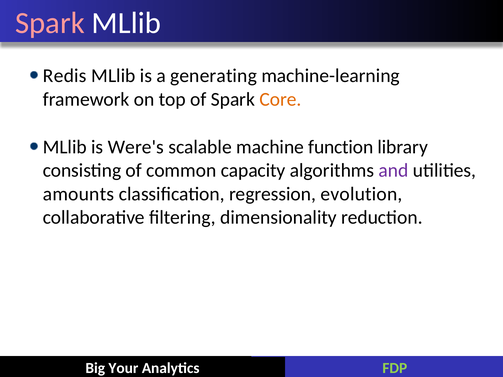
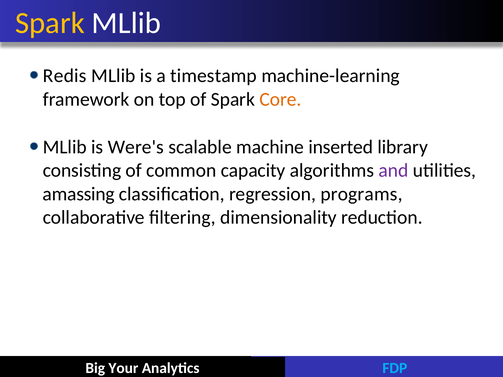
Spark colour: pink -> yellow (50, 23)
generating: generating -> timestamp (214, 76)
function: function -> inserted (341, 147)
amounts: amounts -> amassing (79, 194)
evolution: evolution -> programs (362, 194)
FDP colour: light green -> light blue (395, 368)
